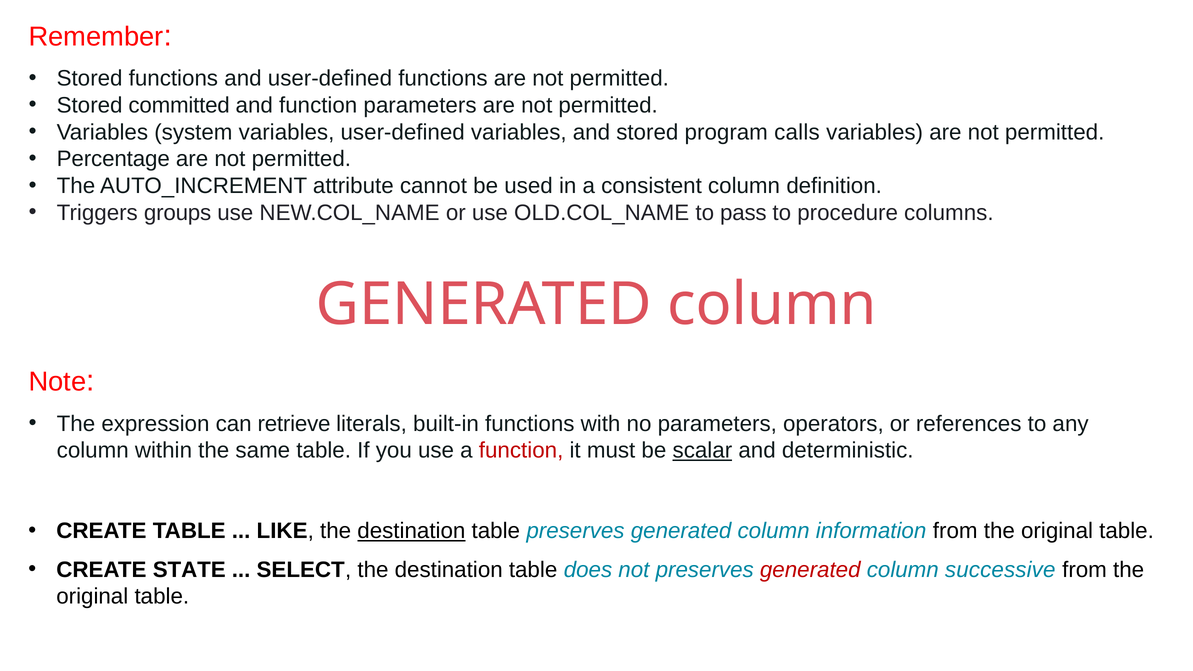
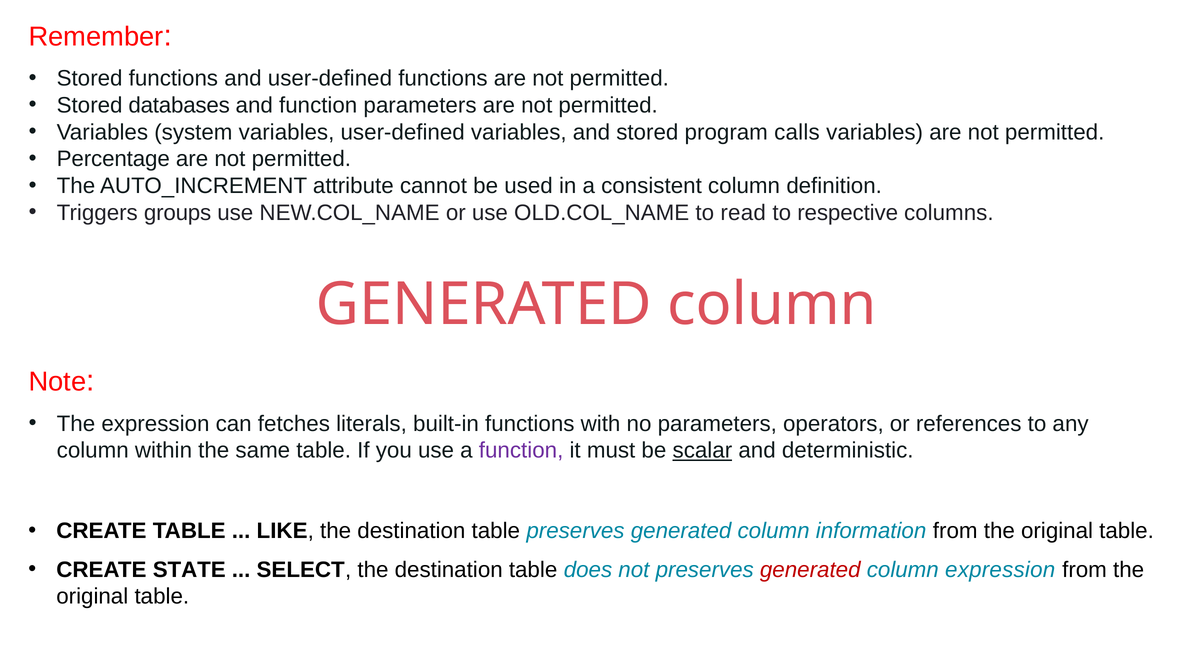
committed: committed -> databases (179, 105)
pass: pass -> read (743, 213)
procedure: procedure -> respective (848, 213)
retrieve: retrieve -> fetches (294, 424)
function colour: red -> purple (521, 451)
destination underline: present -> none (411, 531)
column successive: successive -> expression (1000, 570)
